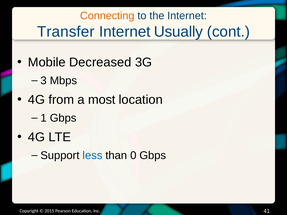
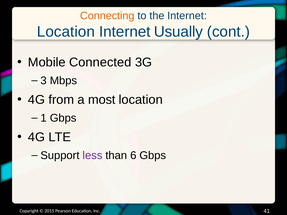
Transfer: Transfer -> Location (66, 32)
Decreased: Decreased -> Connected (100, 62)
less colour: blue -> purple (93, 156)
0: 0 -> 6 (133, 156)
